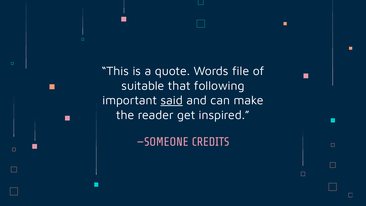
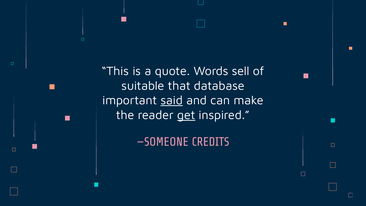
file: file -> sell (241, 71)
following: following -> database (219, 86)
get underline: none -> present (186, 115)
